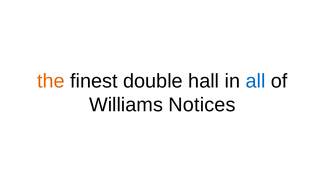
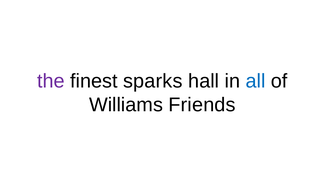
the colour: orange -> purple (51, 81)
double: double -> sparks (153, 81)
Notices: Notices -> Friends (202, 105)
